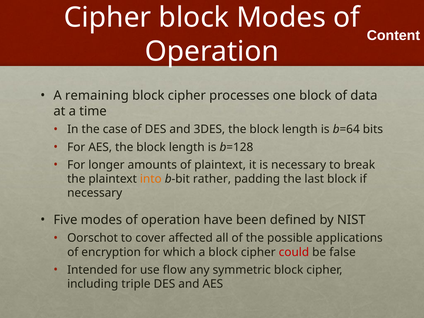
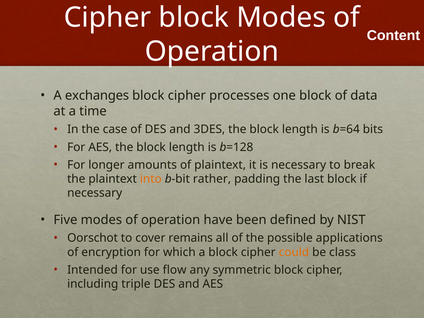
remaining: remaining -> exchanges (97, 96)
affected: affected -> remains (191, 238)
could colour: red -> orange (294, 252)
false: false -> class (343, 252)
